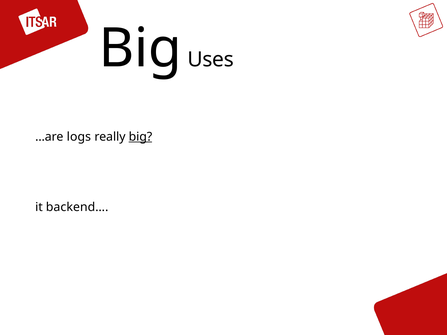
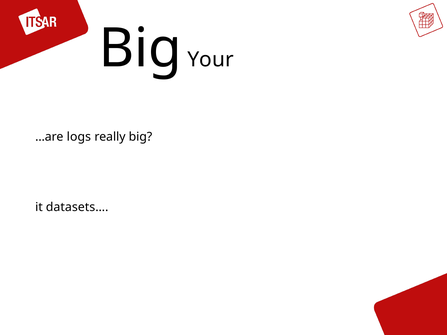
Uses: Uses -> Your (211, 59)
big underline: present -> none (140, 137)
backend…: backend… -> datasets… (77, 207)
